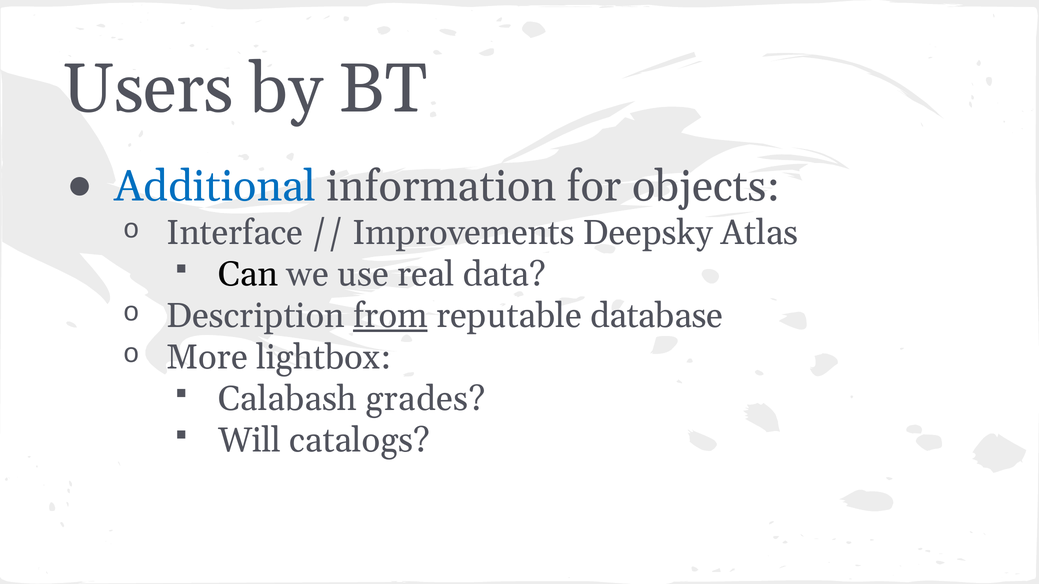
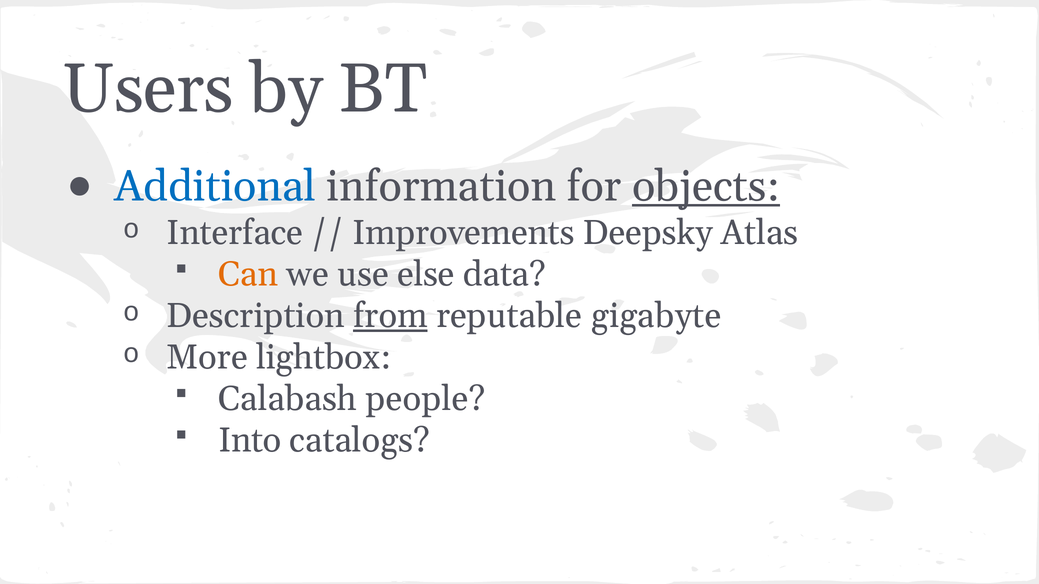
objects underline: none -> present (706, 187)
Can colour: black -> orange (248, 275)
real: real -> else (426, 275)
database: database -> gigabyte (656, 316)
grades: grades -> people (426, 399)
Will: Will -> Into (250, 441)
